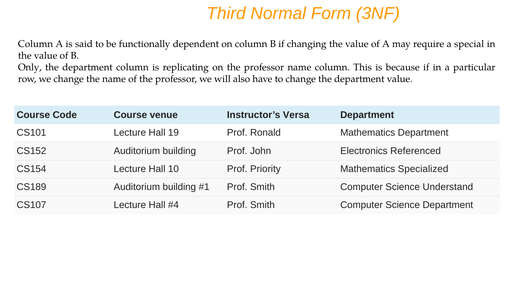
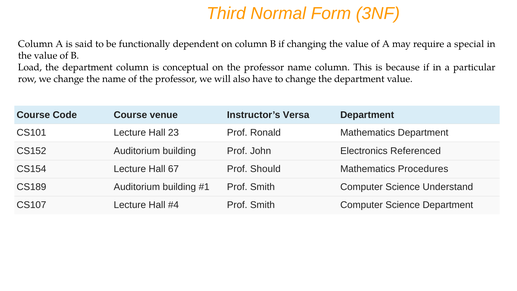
Only: Only -> Load (30, 67)
replicating: replicating -> conceptual (186, 67)
19: 19 -> 23 (173, 133)
10: 10 -> 67 (173, 169)
Priority: Priority -> Should (265, 169)
Specialized: Specialized -> Procedures (423, 169)
